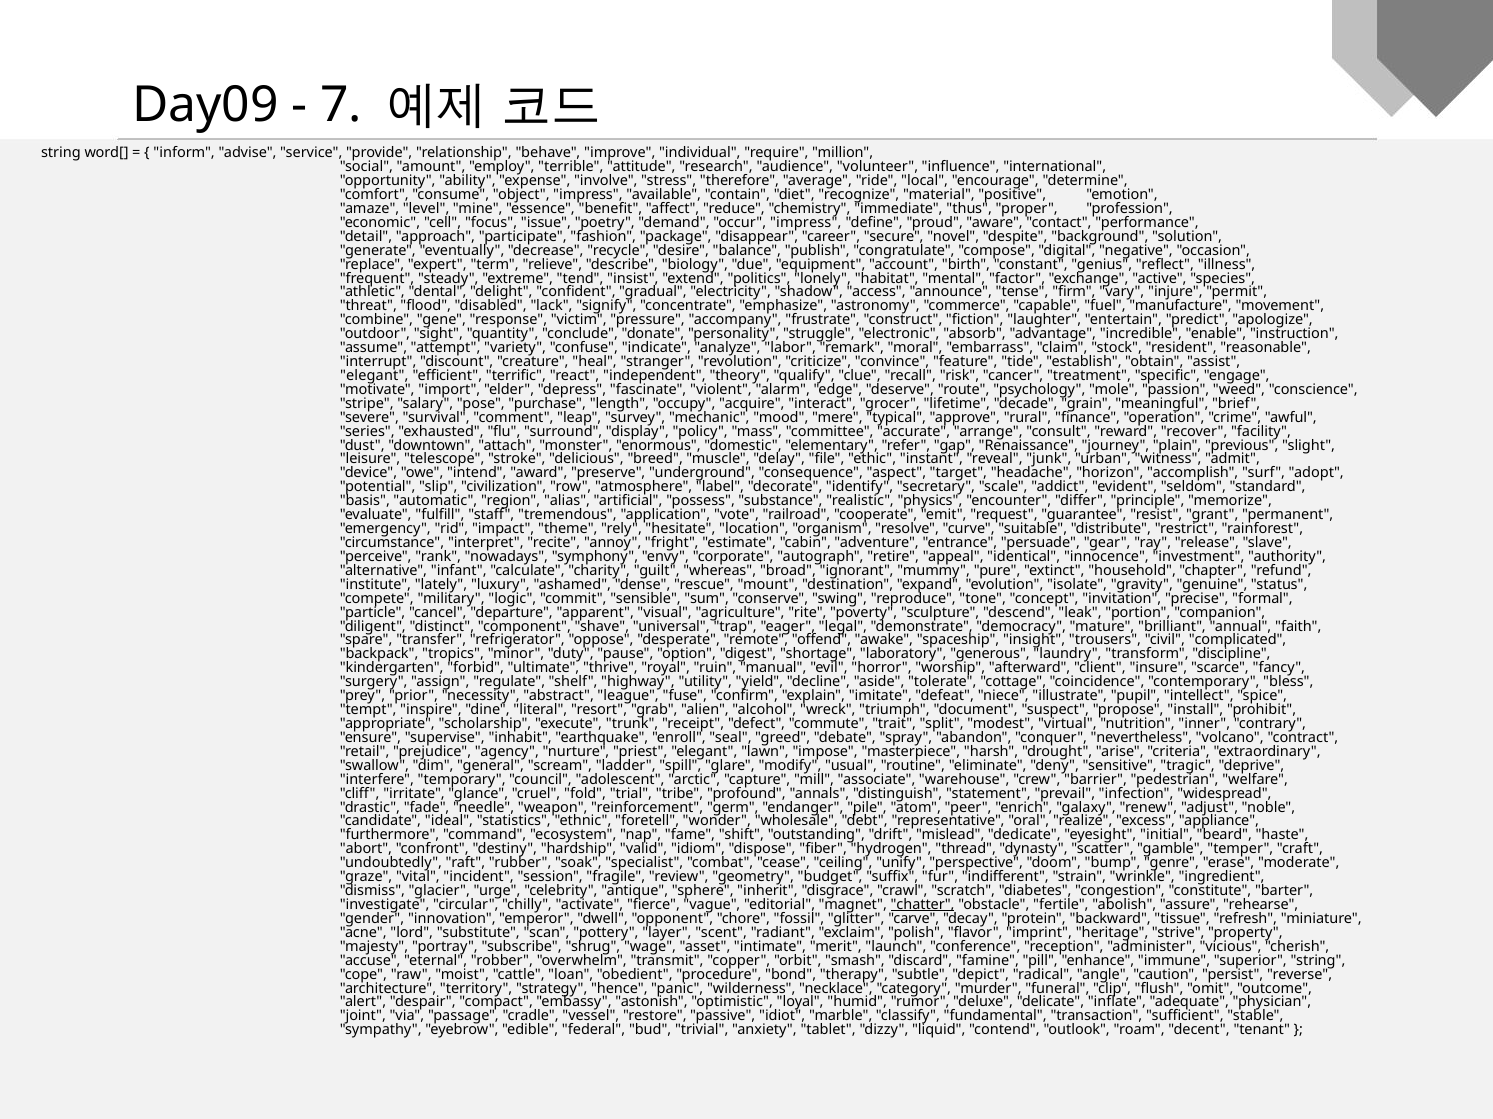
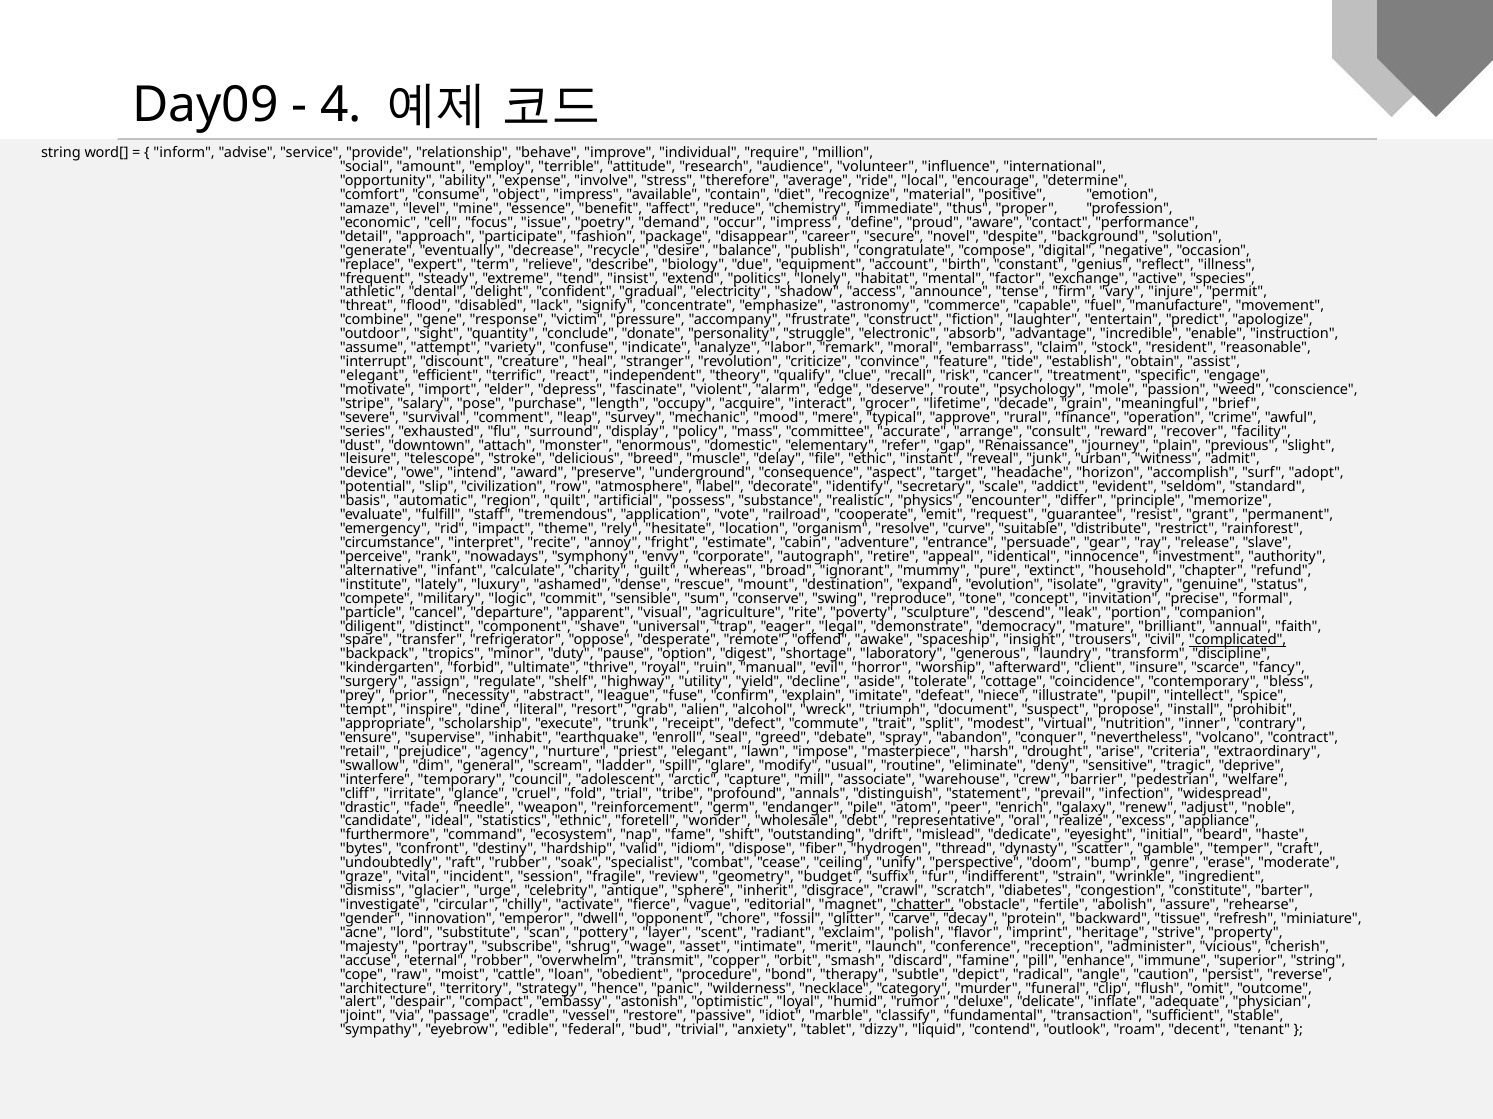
7: 7 -> 4 (341, 105)
alias: alias -> quilt (567, 501)
complicated underline: none -> present (1238, 641)
abort: abort -> bytes (366, 850)
